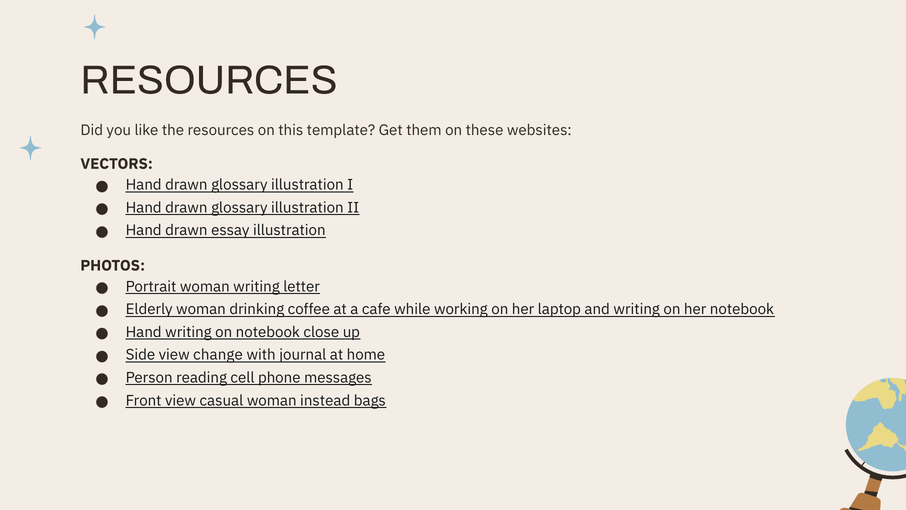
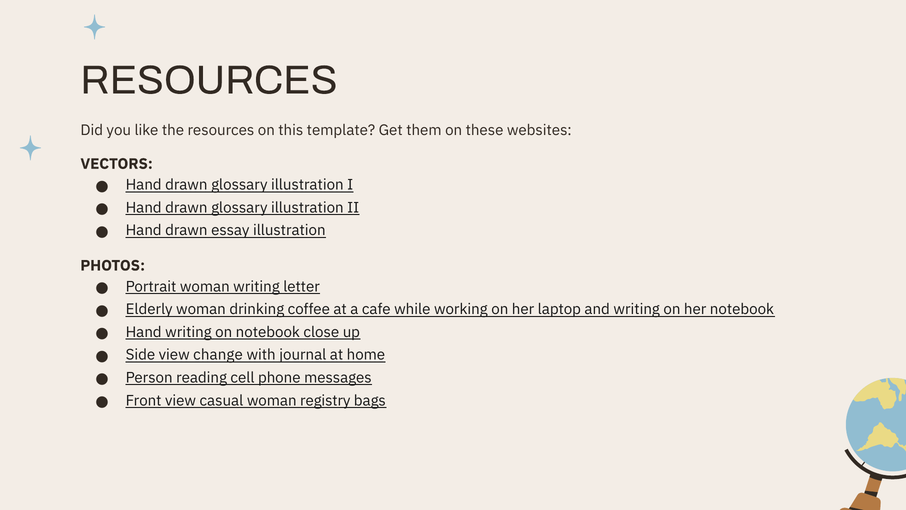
instead: instead -> registry (325, 400)
